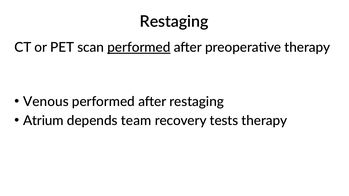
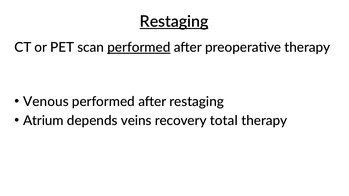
Restaging underline: none -> present (174, 22)
team: team -> veins (136, 121)
tests: tests -> total (224, 121)
